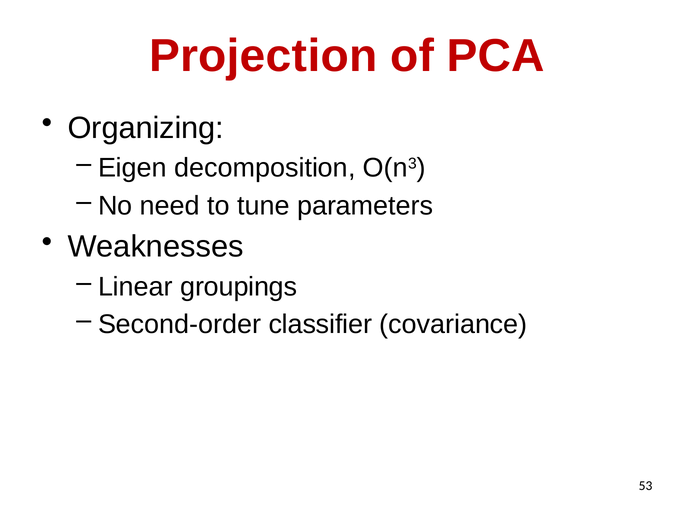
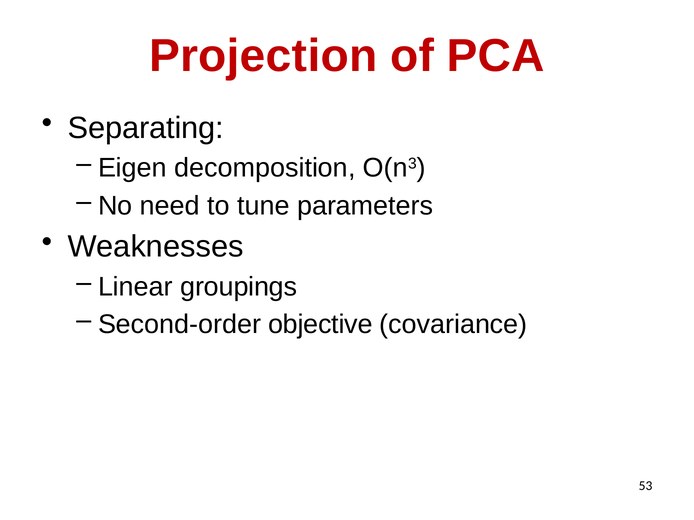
Organizing: Organizing -> Separating (146, 128)
classifier: classifier -> objective (320, 325)
